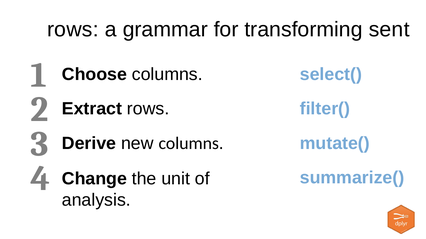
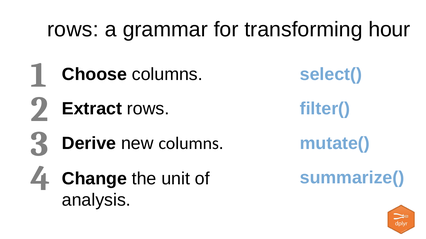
sent: sent -> hour (389, 29)
